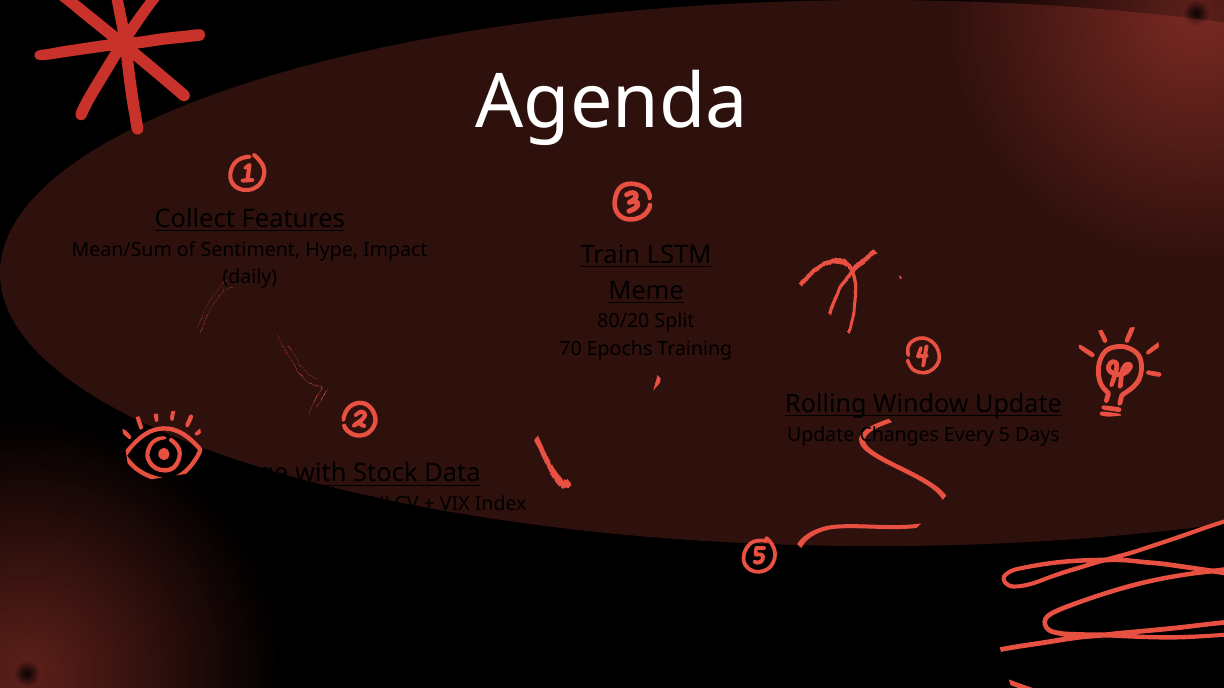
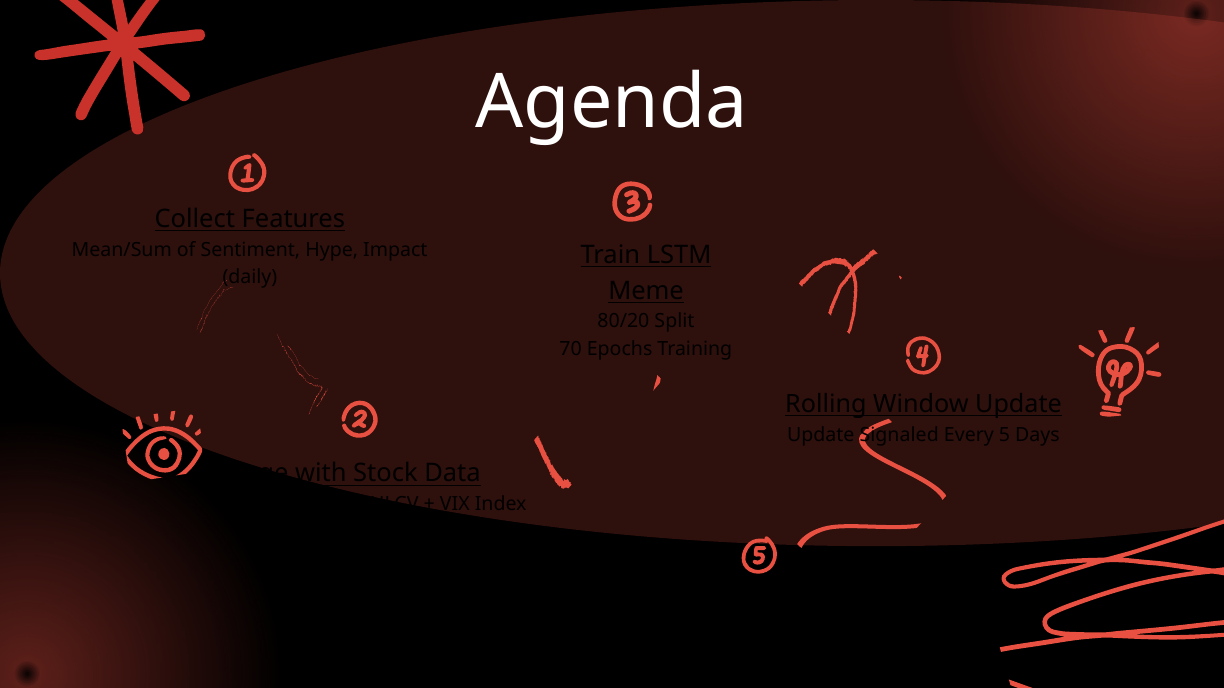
Changes: Changes -> Signaled (899, 435)
